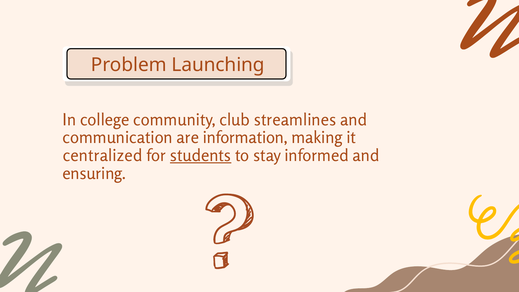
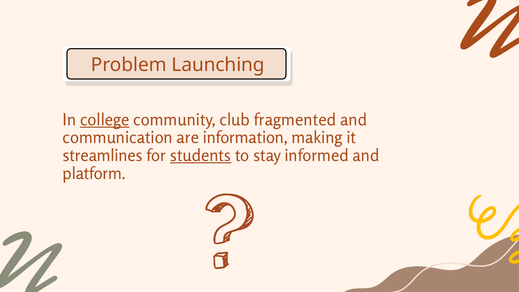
college underline: none -> present (105, 120)
streamlines: streamlines -> fragmented (295, 120)
centralized: centralized -> streamlines (103, 156)
ensuring: ensuring -> platform (94, 174)
